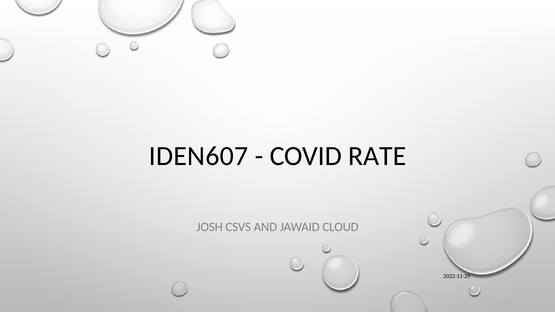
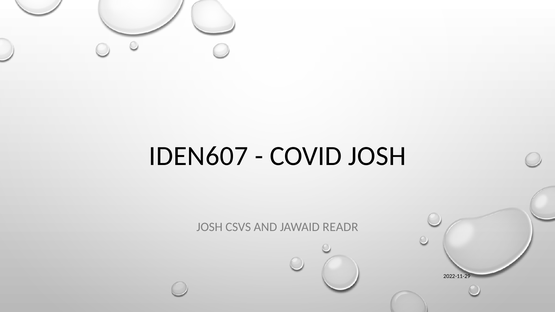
COVID RATE: RATE -> JOSH (377, 156)
CLOUD: CLOUD -> READR (340, 227)
